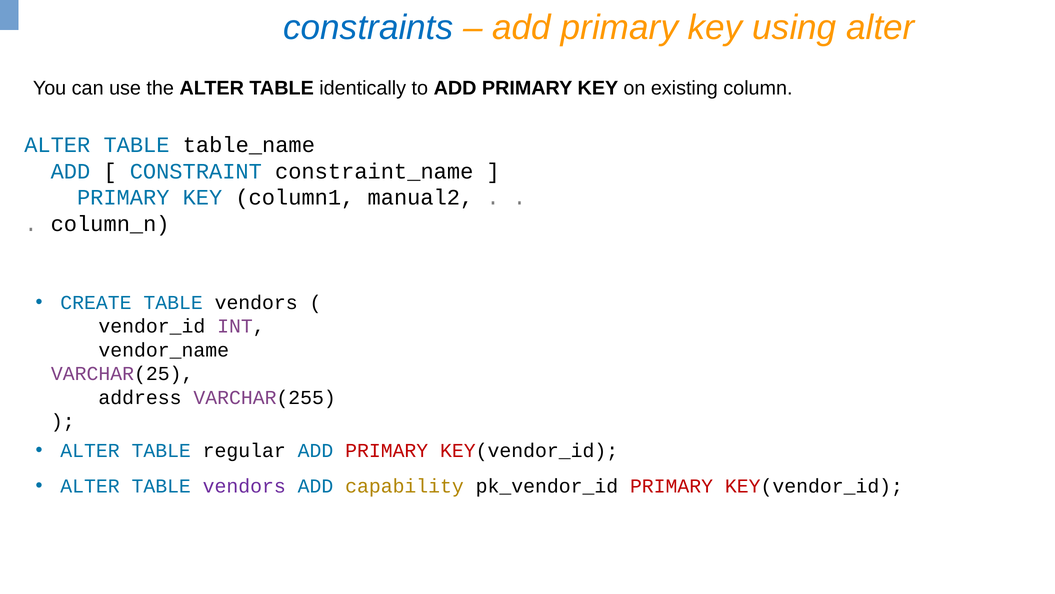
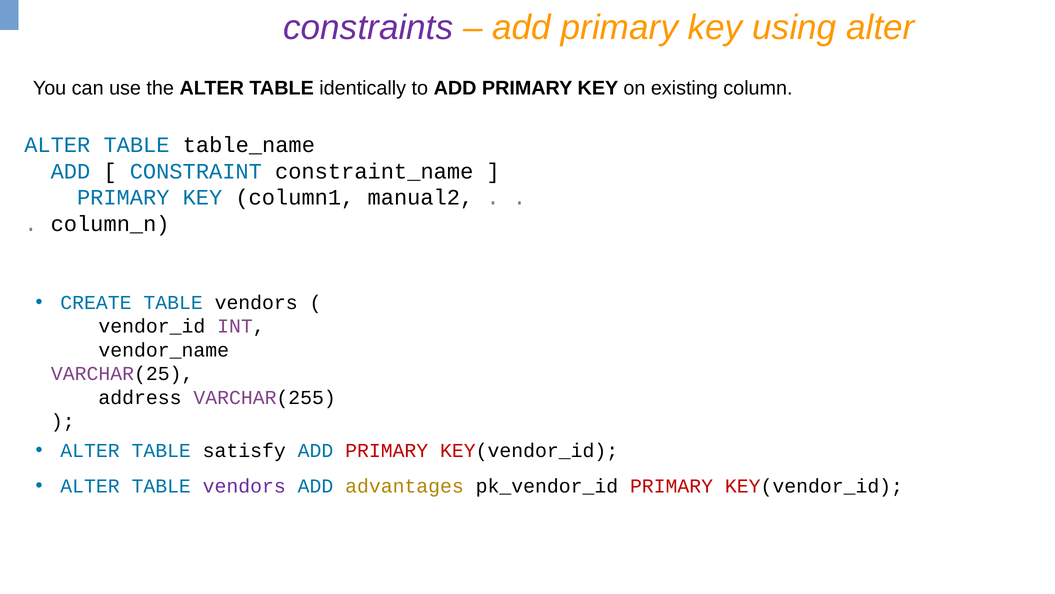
constraints colour: blue -> purple (368, 27)
regular: regular -> satisfy (244, 450)
capability: capability -> advantages (404, 486)
